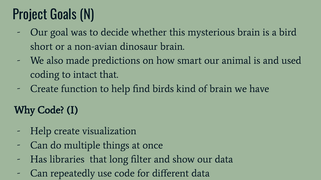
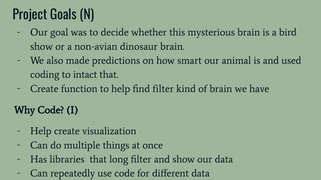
short: short -> show (41, 47)
find birds: birds -> filter (163, 89)
